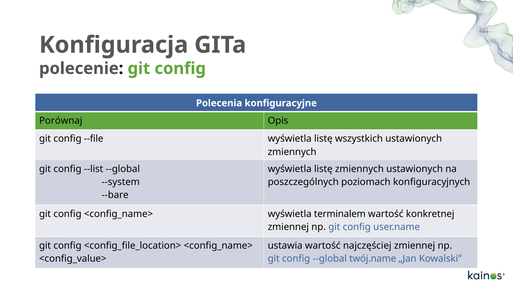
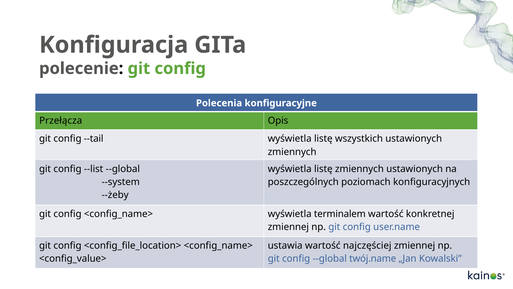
Porównaj: Porównaj -> Przełącza (61, 120)
--file: --file -> --tail (94, 139)
--bare: --bare -> --żeby (115, 195)
